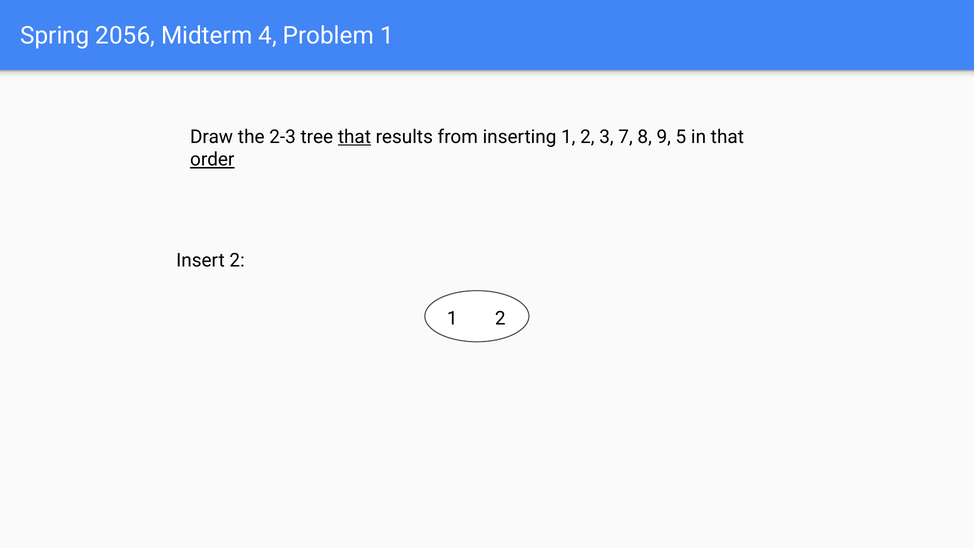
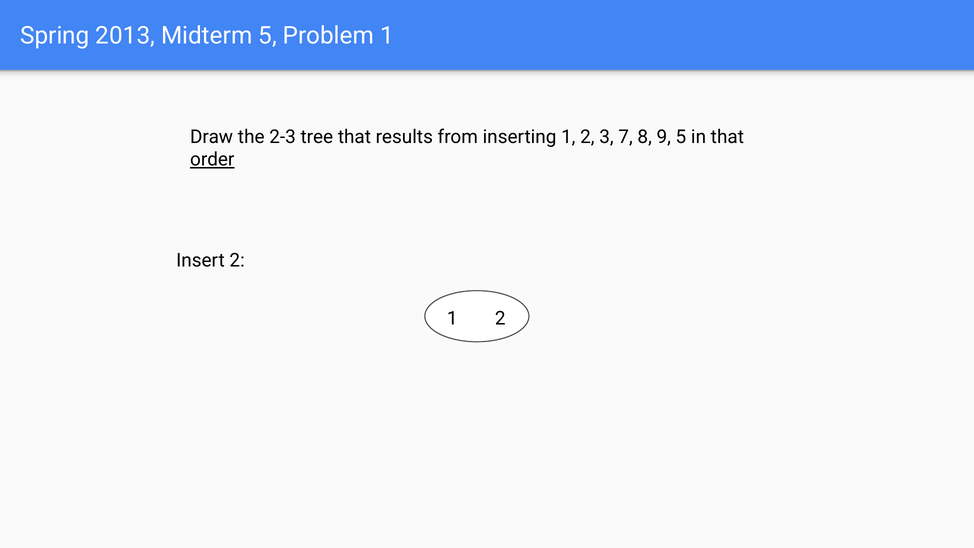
2056: 2056 -> 2013 (125, 35)
Midterm 4: 4 -> 5 (268, 35)
that underline: present -> none (354, 137)
